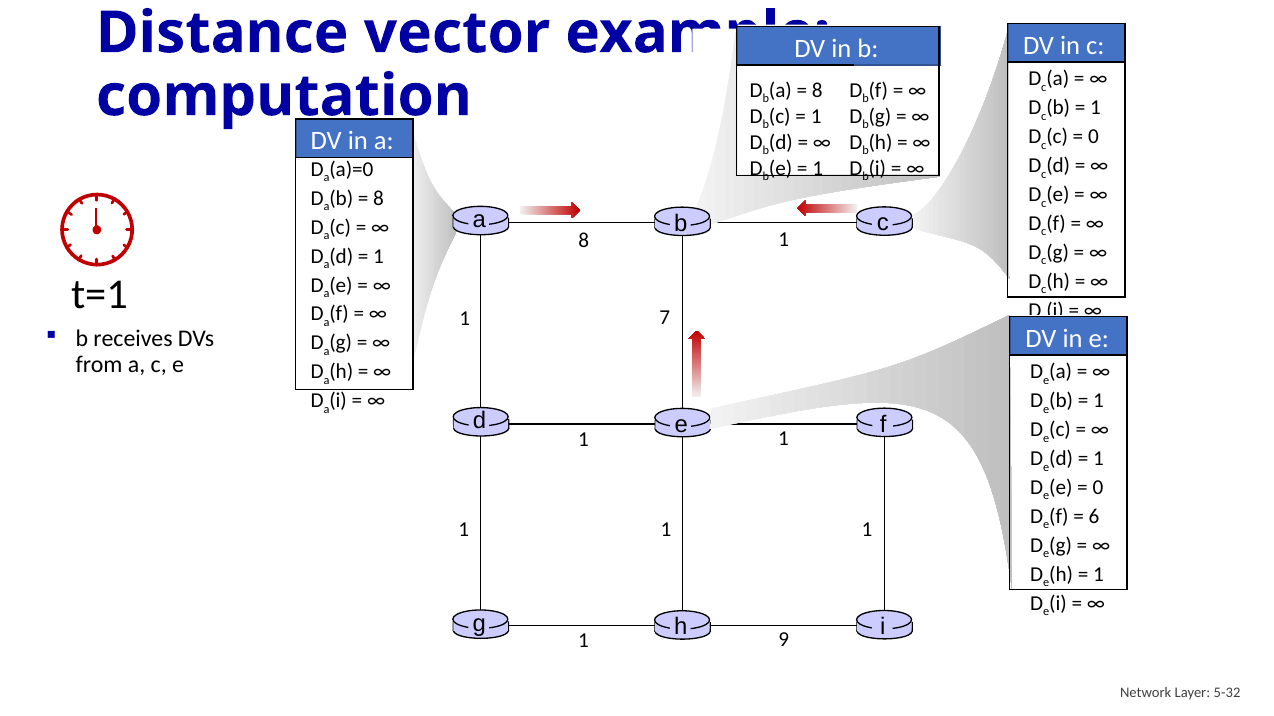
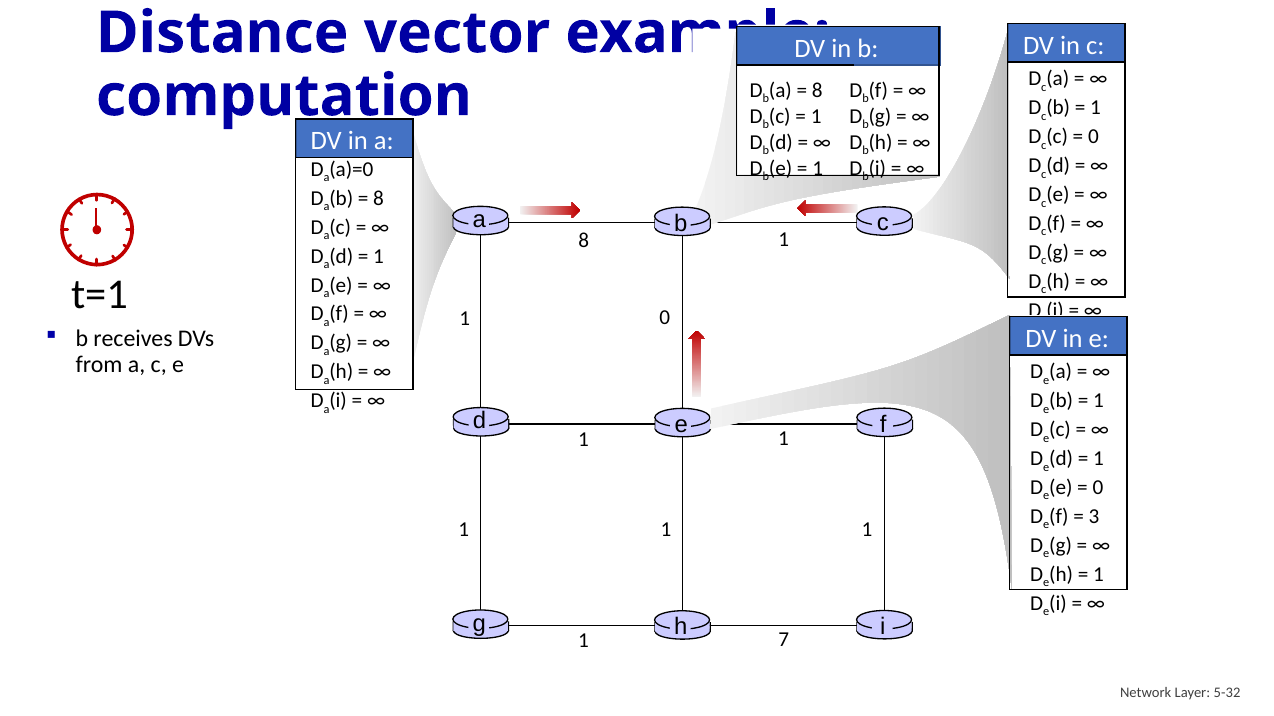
1 7: 7 -> 0 (665, 318)
6: 6 -> 3 (1094, 517)
9: 9 -> 7 (784, 640)
